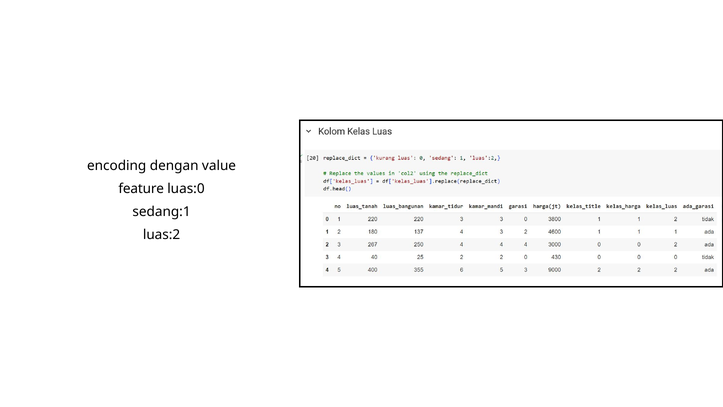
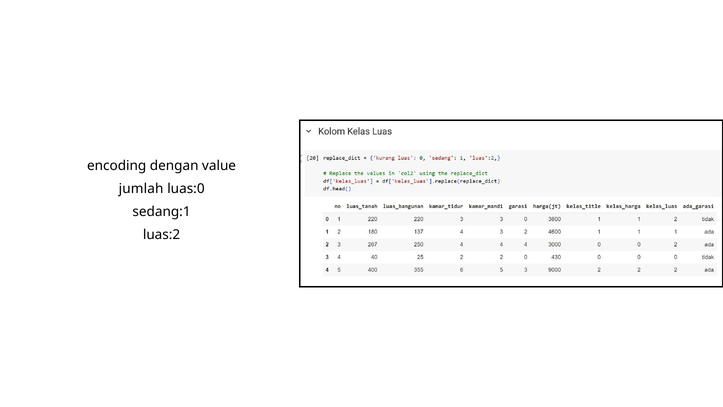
feature: feature -> jumlah (141, 188)
